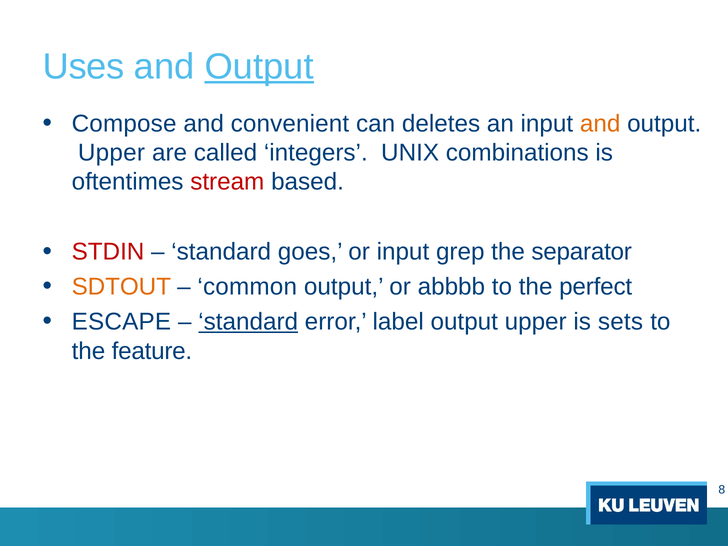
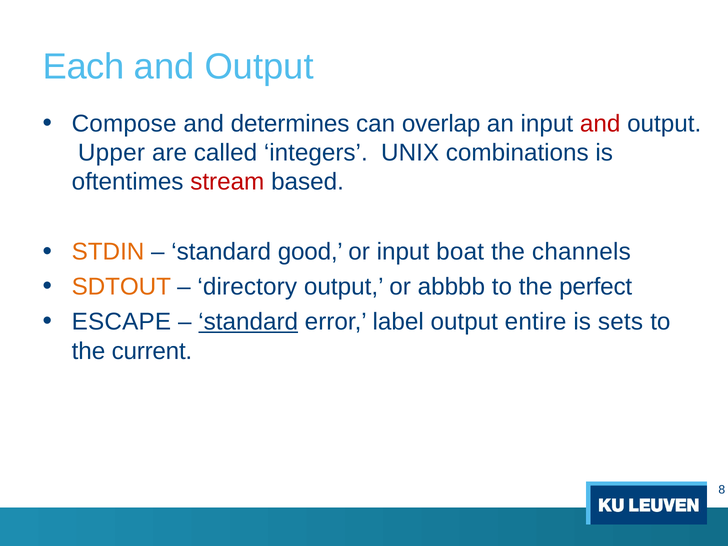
Uses: Uses -> Each (84, 67)
Output underline: present -> none (259, 67)
convenient: convenient -> determines (290, 124)
deletes: deletes -> overlap (441, 124)
and colour: orange -> red (600, 124)
STDIN colour: red -> orange (108, 252)
goes: goes -> good (310, 252)
grep: grep -> boat (460, 252)
separator: separator -> channels (581, 252)
common: common -> directory (247, 287)
upper: upper -> entire (536, 322)
feature: feature -> current (152, 351)
